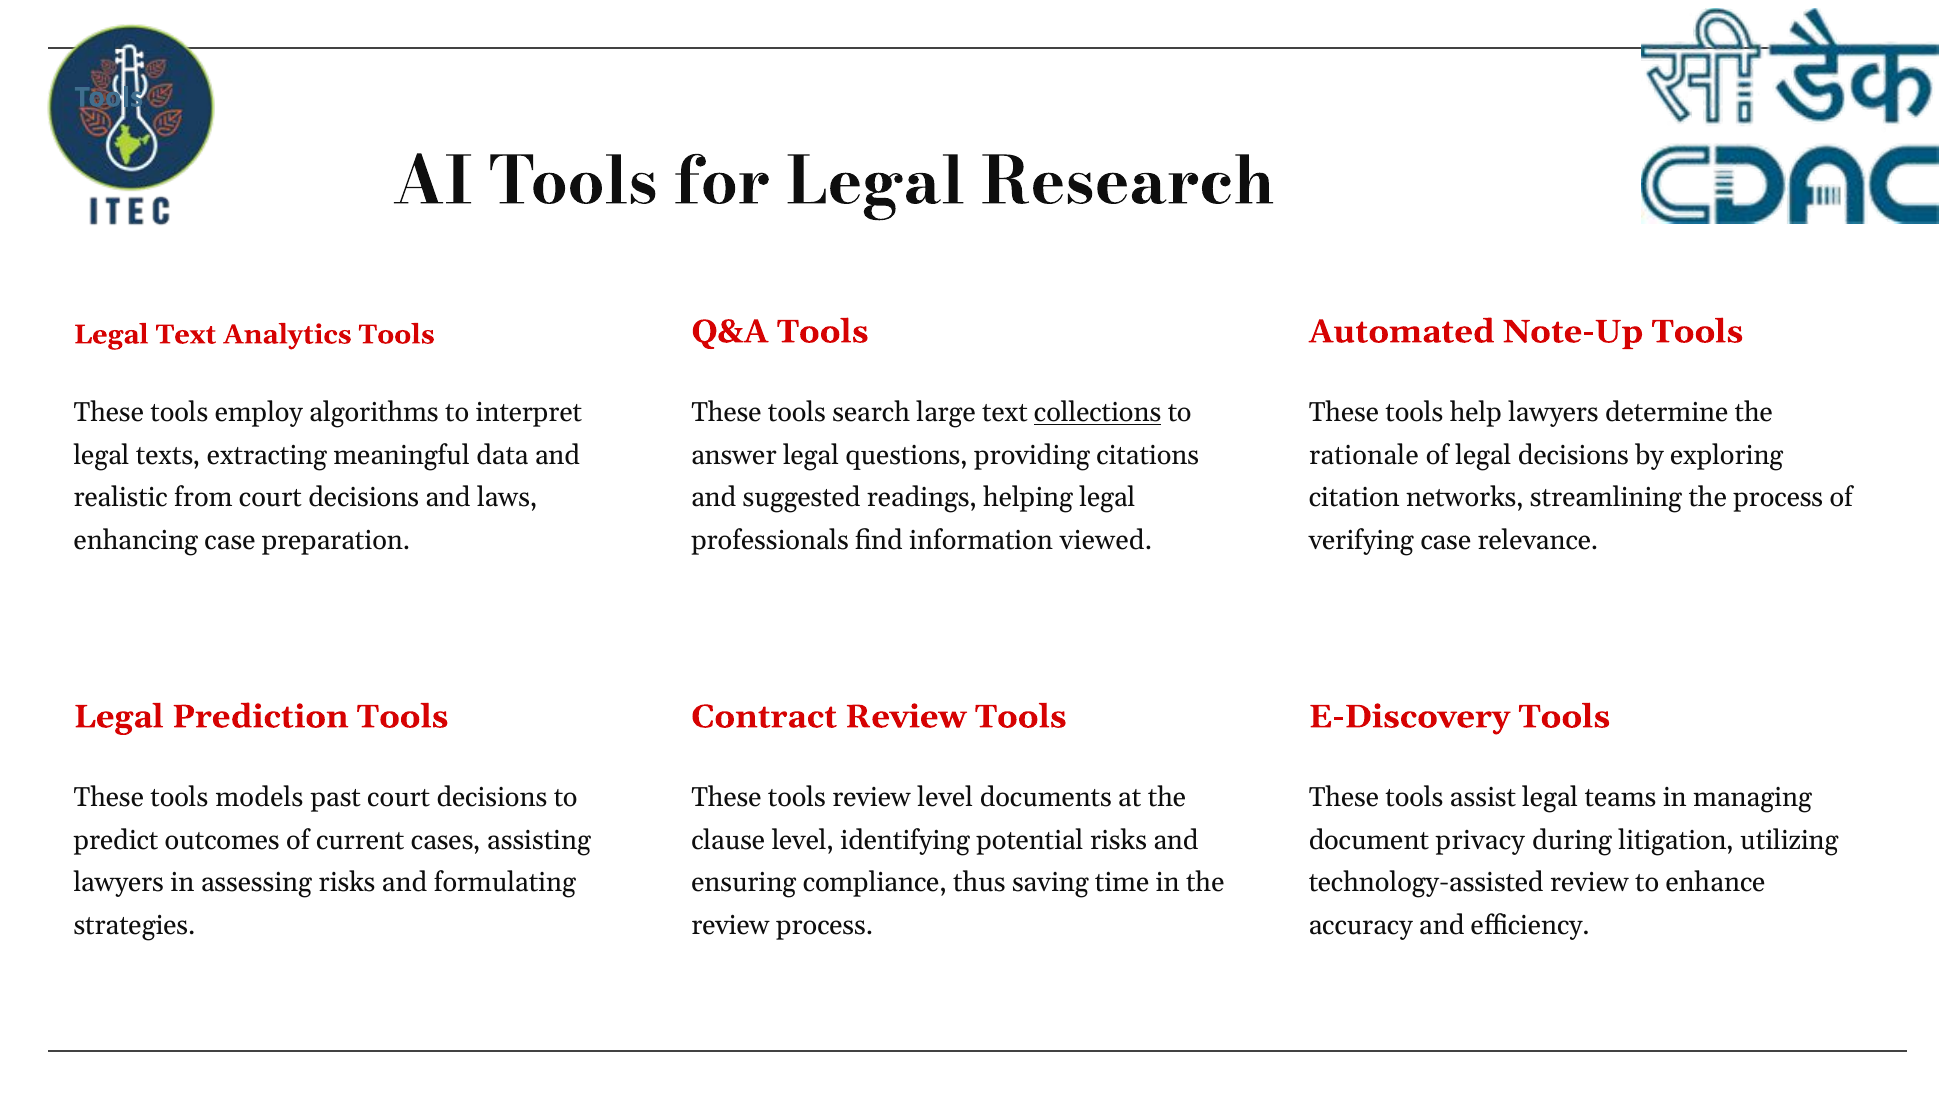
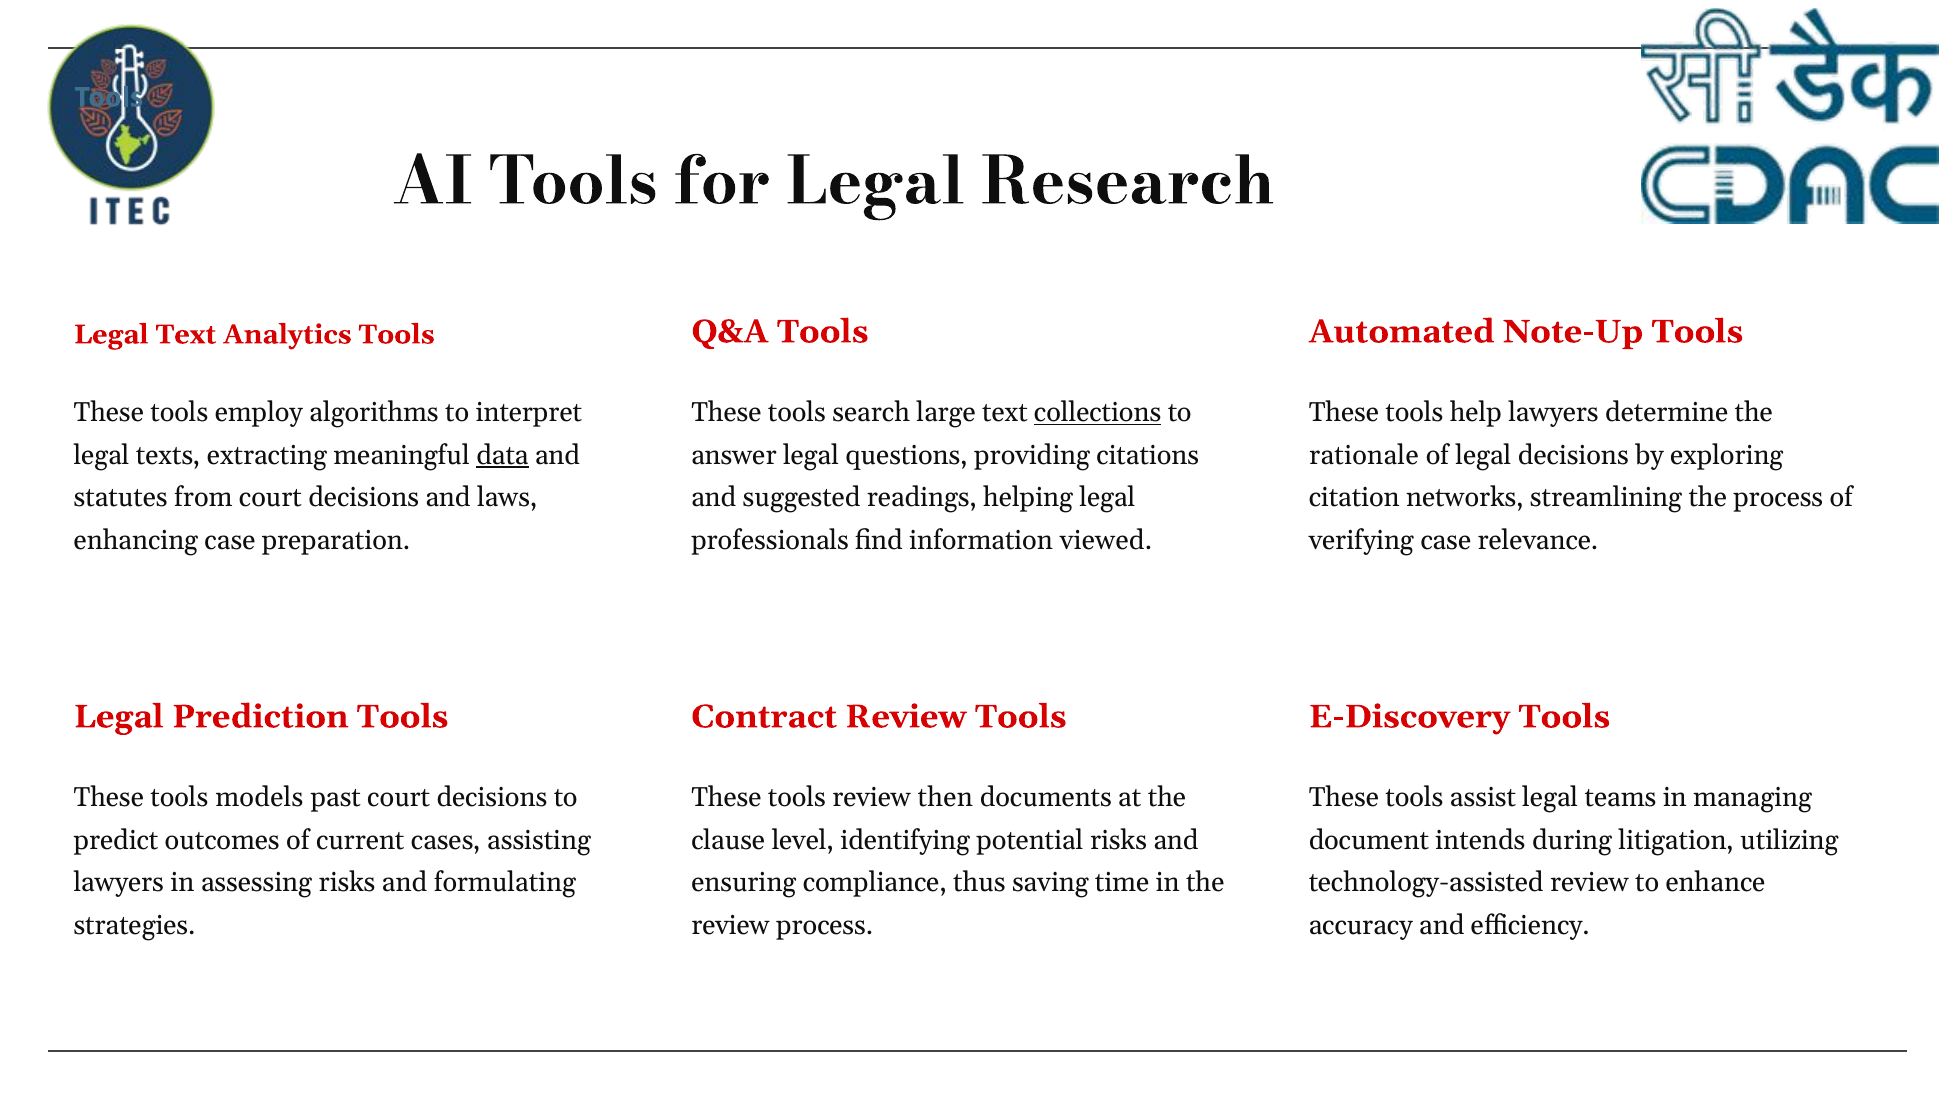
data underline: none -> present (502, 455)
realistic: realistic -> statutes (121, 498)
review level: level -> then (945, 798)
privacy: privacy -> intends (1480, 840)
